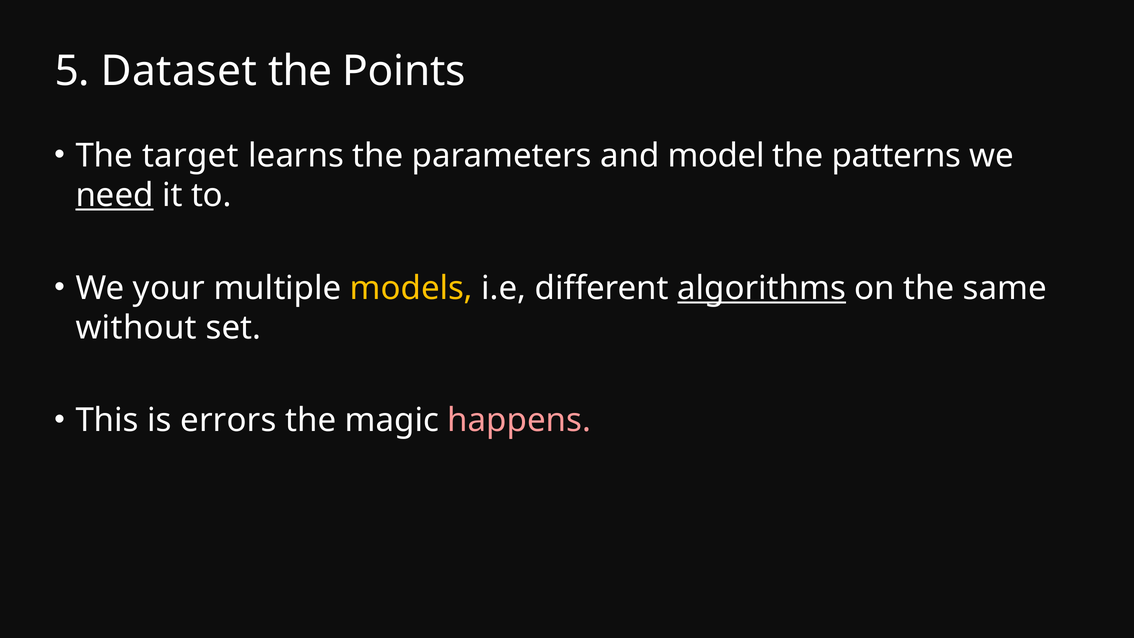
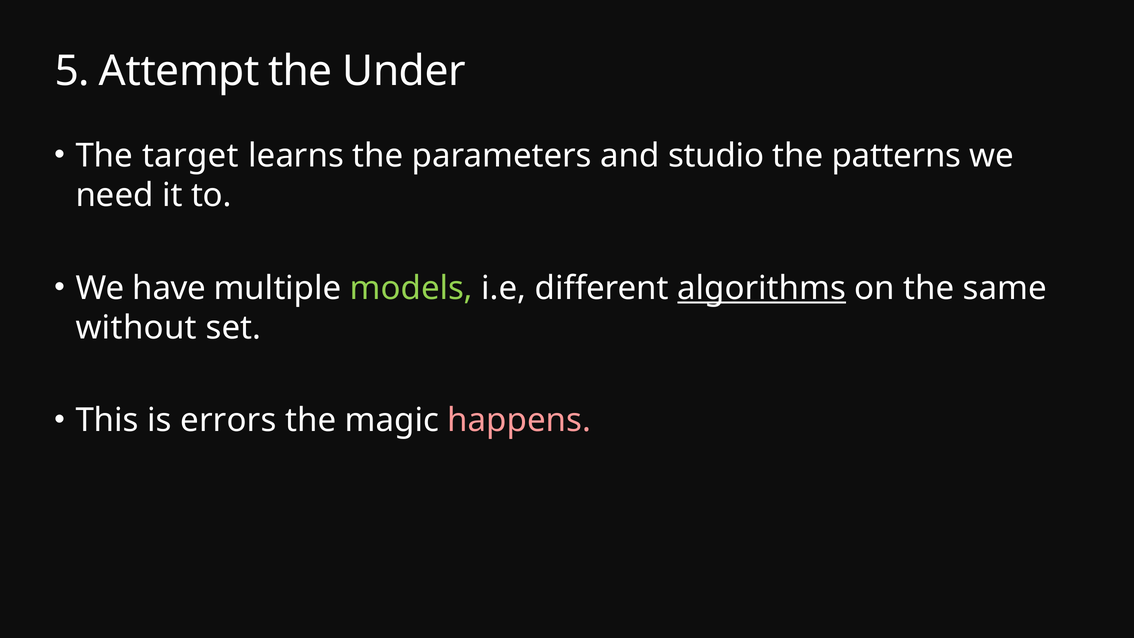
Dataset: Dataset -> Attempt (179, 71)
Points: Points -> Under (404, 71)
model: model -> studio (716, 156)
need underline: present -> none (115, 195)
your: your -> have (169, 288)
models colour: yellow -> light green (411, 288)
